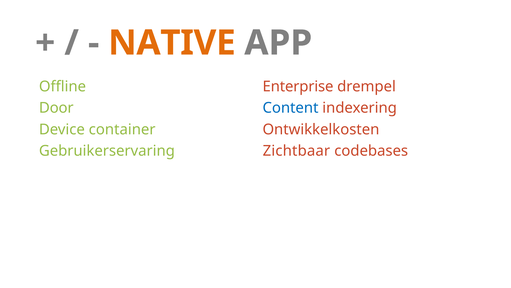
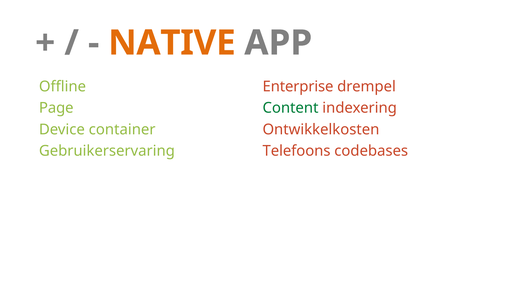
Door: Door -> Page (56, 108)
Content colour: blue -> green (290, 108)
Zichtbaar: Zichtbaar -> Telefoons (297, 151)
